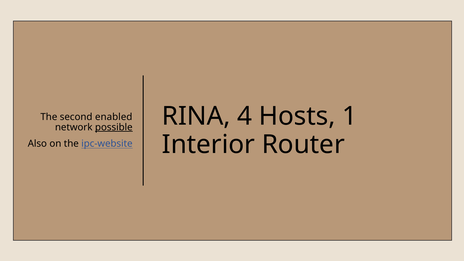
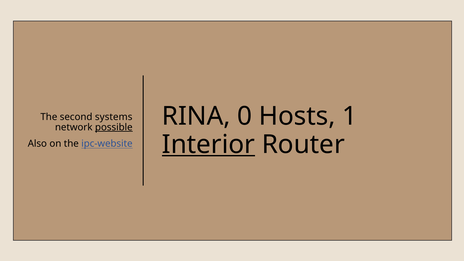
4: 4 -> 0 (245, 116)
enabled: enabled -> systems (114, 117)
Interior underline: none -> present (208, 144)
